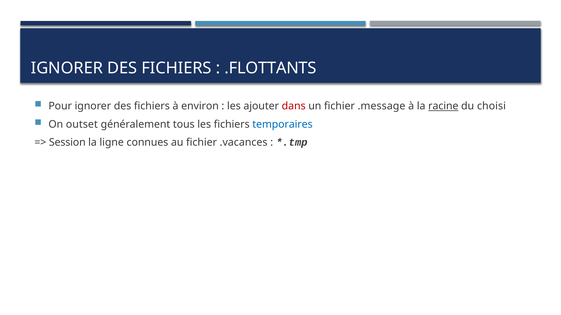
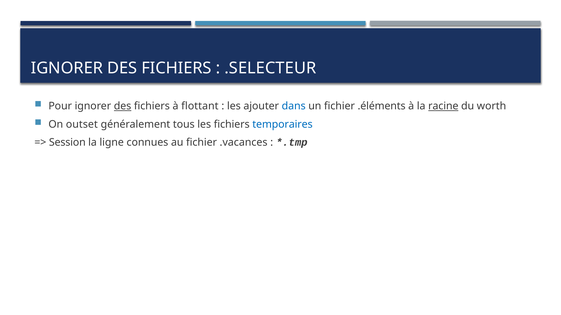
.FLOTTANTS: .FLOTTANTS -> .SELECTEUR (270, 68)
des underline: none -> present (123, 106)
environ: environ -> flottant (200, 106)
dans colour: red -> blue (294, 106)
.message: .message -> .éléments (382, 106)
choisi: choisi -> worth (492, 106)
